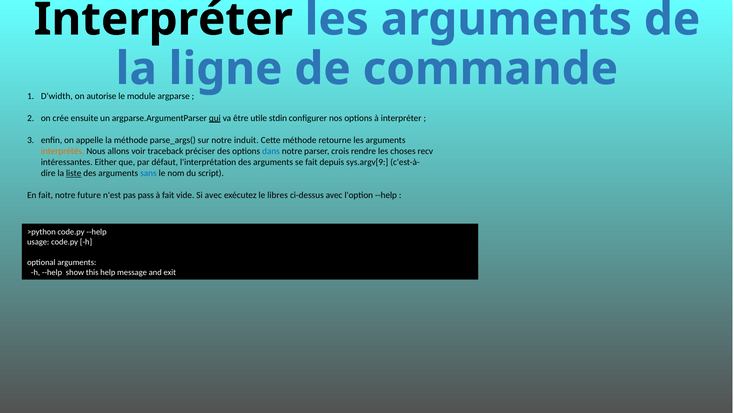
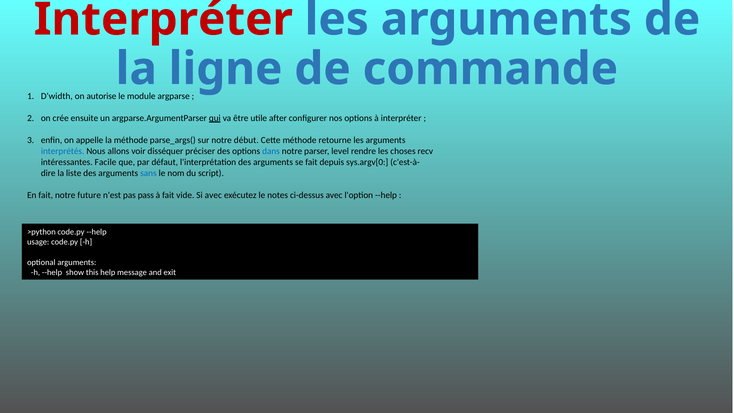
Interpréter colour: black -> red (163, 19)
stdin: stdin -> after (278, 118)
induit: induit -> début (246, 140)
interprétés colour: orange -> blue (63, 151)
traceback: traceback -> disséquer (165, 151)
crois: crois -> level (340, 151)
Either: Either -> Facile (106, 162)
sys.argv[9: sys.argv[9 -> sys.argv[0 (367, 162)
liste underline: present -> none (74, 173)
libres: libres -> notes (278, 195)
